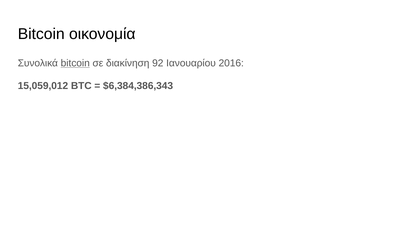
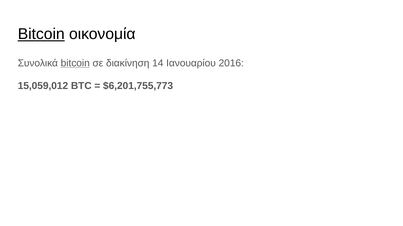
Bitcoin underline: none -> present (41, 34)
92: 92 -> 14 (158, 63)
$6,384,386,343: $6,384,386,343 -> $6,201,755,773 (138, 86)
